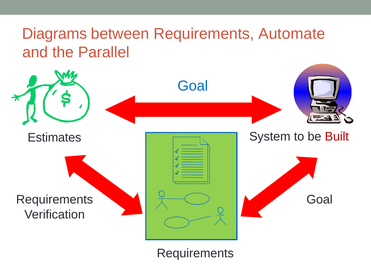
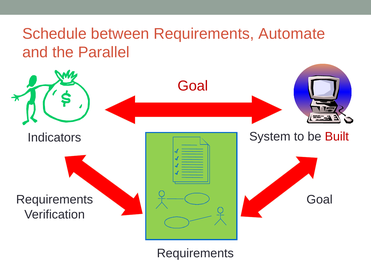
Diagrams: Diagrams -> Schedule (54, 34)
Goal colour: blue -> red (193, 86)
Estimates: Estimates -> Indicators (54, 138)
